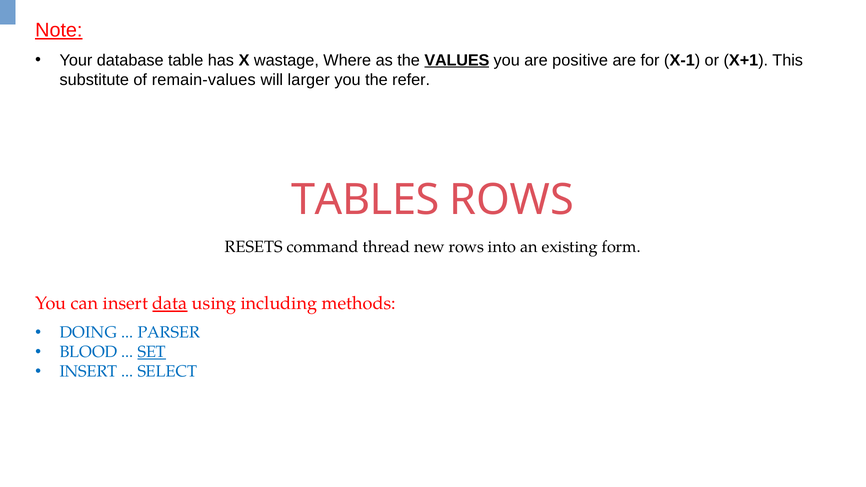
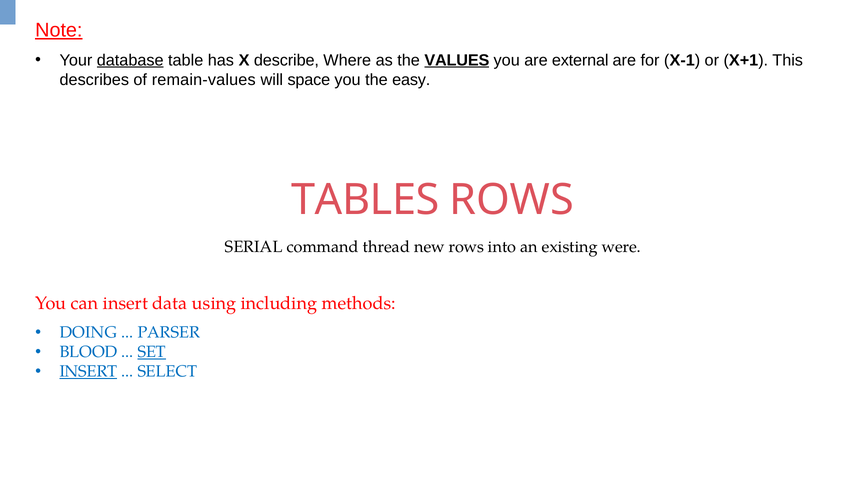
database underline: none -> present (130, 60)
wastage: wastage -> describe (286, 60)
positive: positive -> external (580, 60)
substitute: substitute -> describes (94, 80)
larger: larger -> space (309, 80)
refer: refer -> easy (411, 80)
RESETS: RESETS -> SERIAL (254, 247)
form: form -> were (621, 247)
data underline: present -> none (170, 304)
INSERT underline: none -> present (88, 372)
